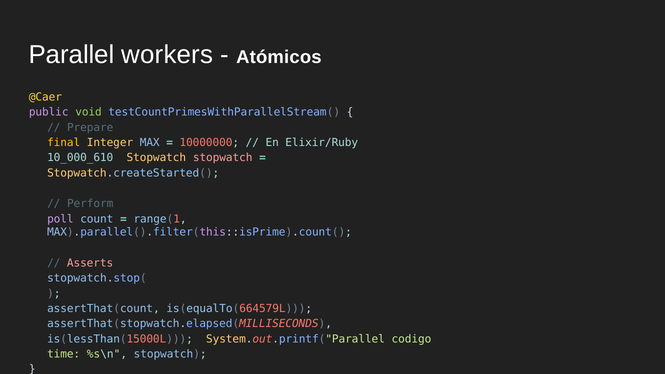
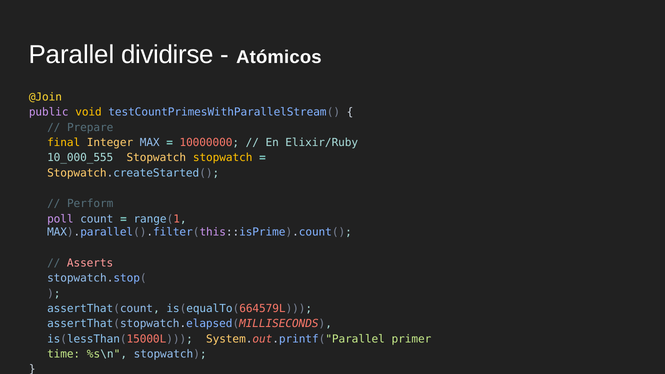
workers: workers -> dividirse (167, 55)
@Caer: @Caer -> @Join (45, 97)
void colour: light green -> yellow (89, 112)
10_000_610: 10_000_610 -> 10_000_555 (80, 158)
stopwatch colour: pink -> yellow (223, 158)
codigo: codigo -> primer (411, 339)
